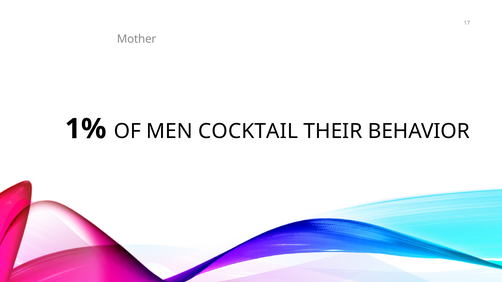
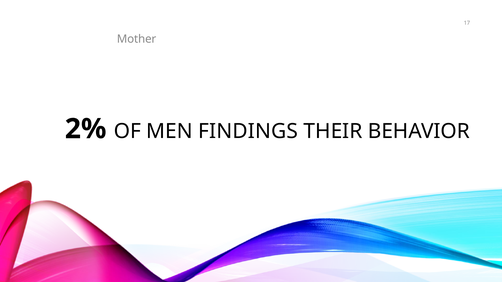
1%: 1% -> 2% (86, 129)
COCKTAIL: COCKTAIL -> FINDINGS (248, 131)
